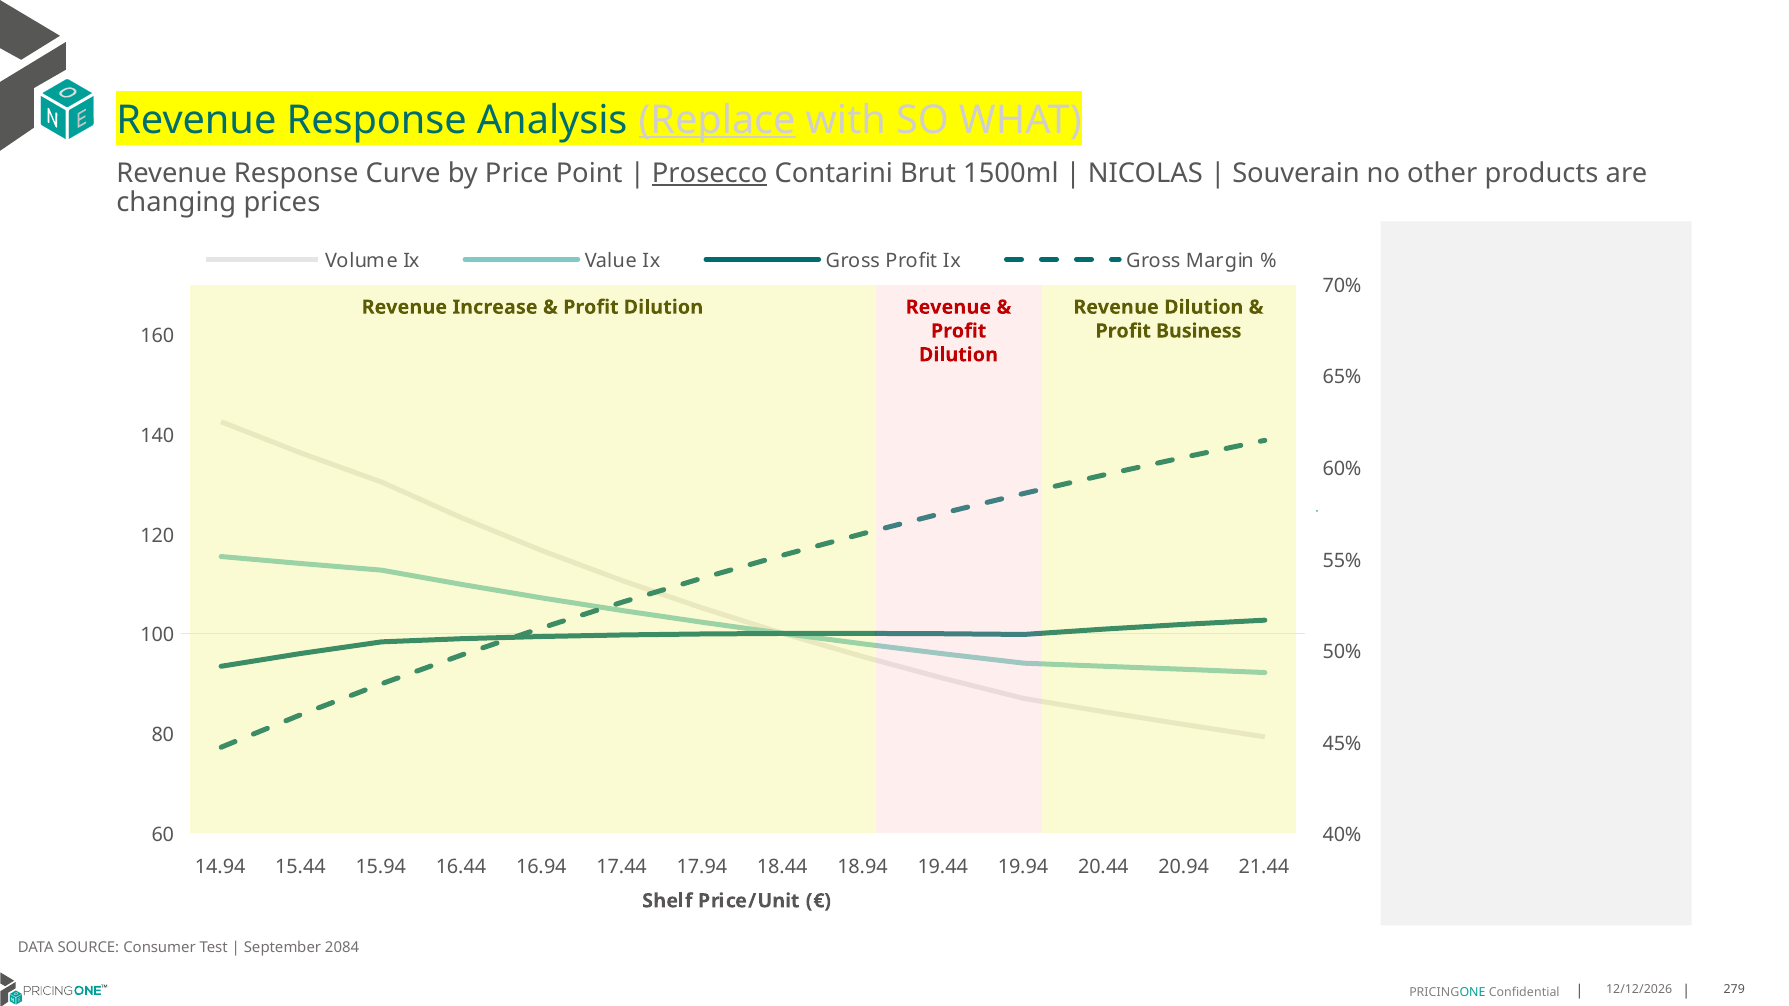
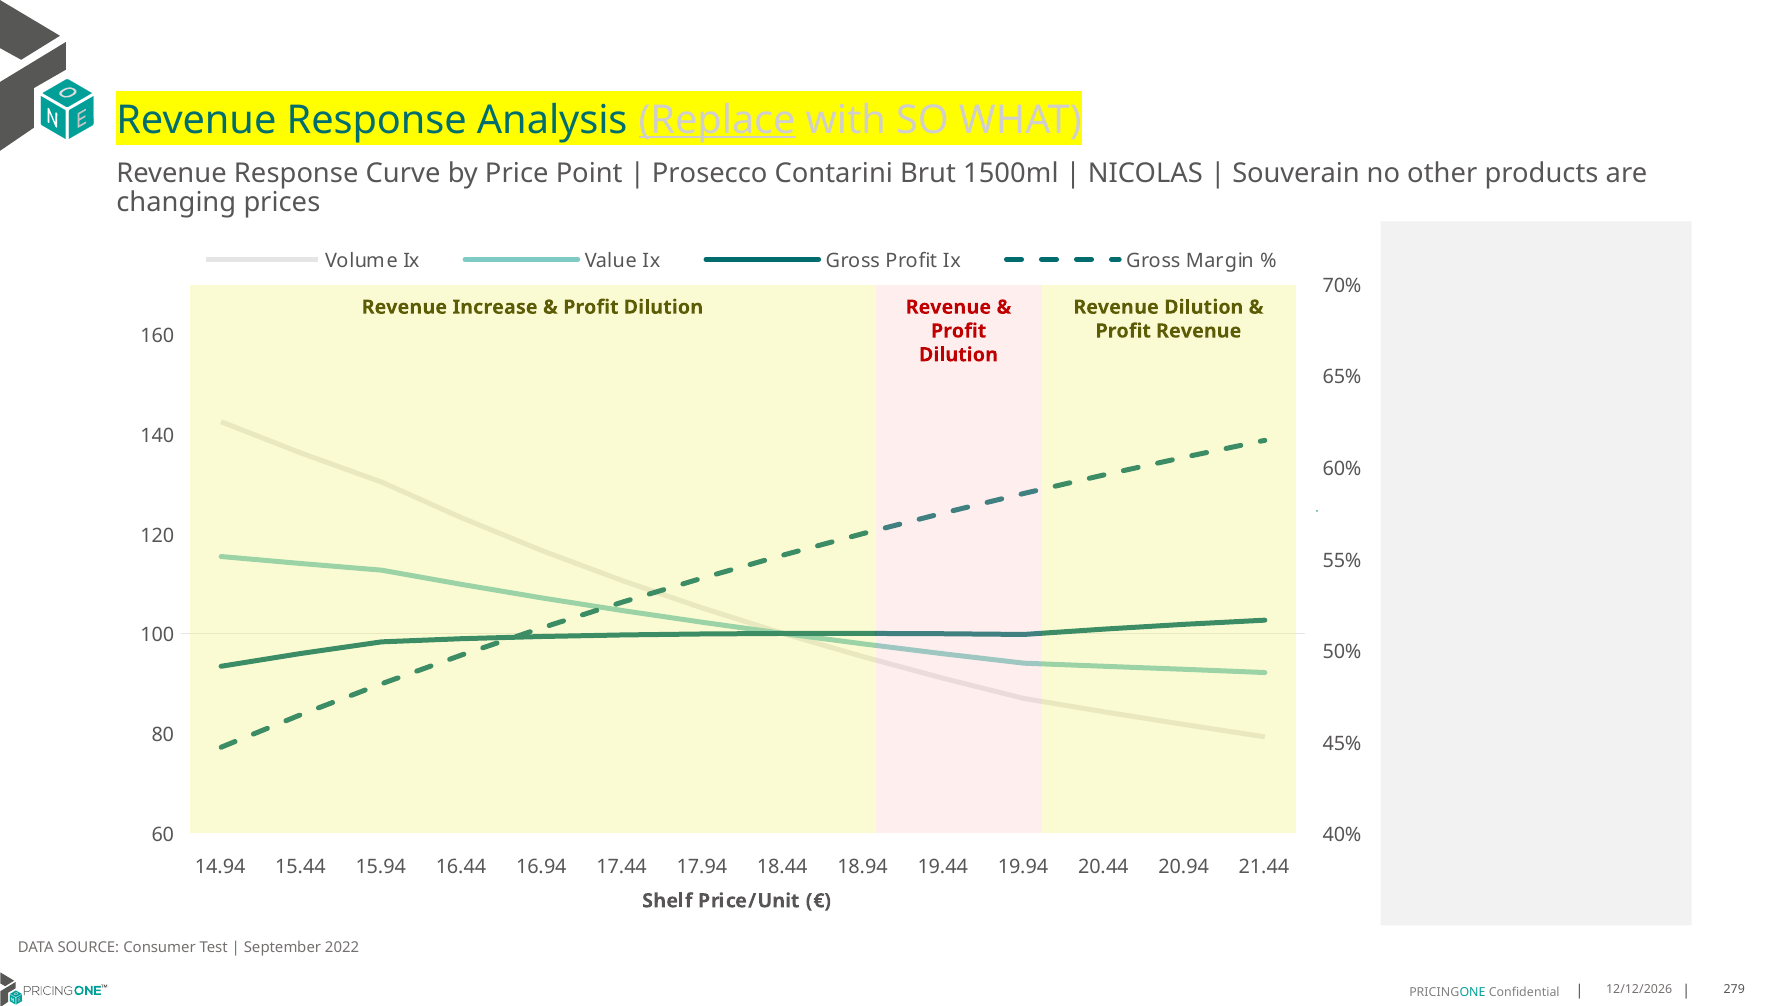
Prosecco underline: present -> none (710, 173)
Profit Business: Business -> Revenue (1199, 331)
2084: 2084 -> 2022 (342, 948)
